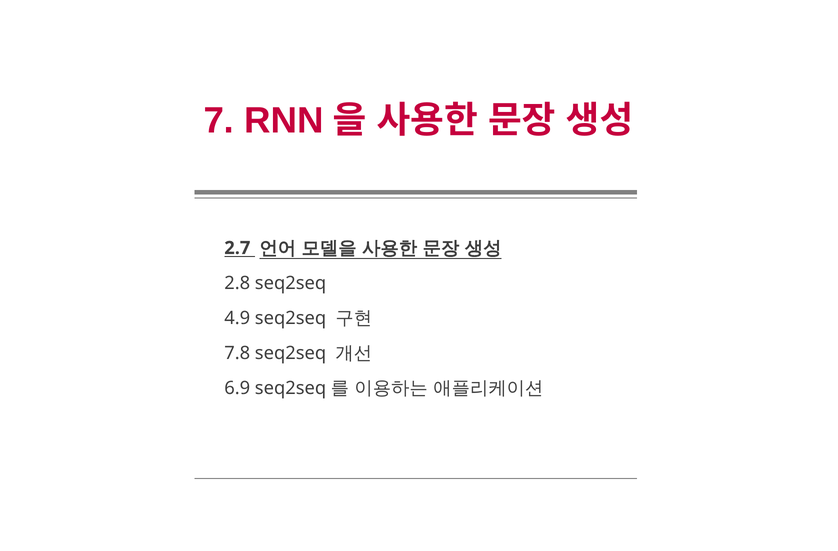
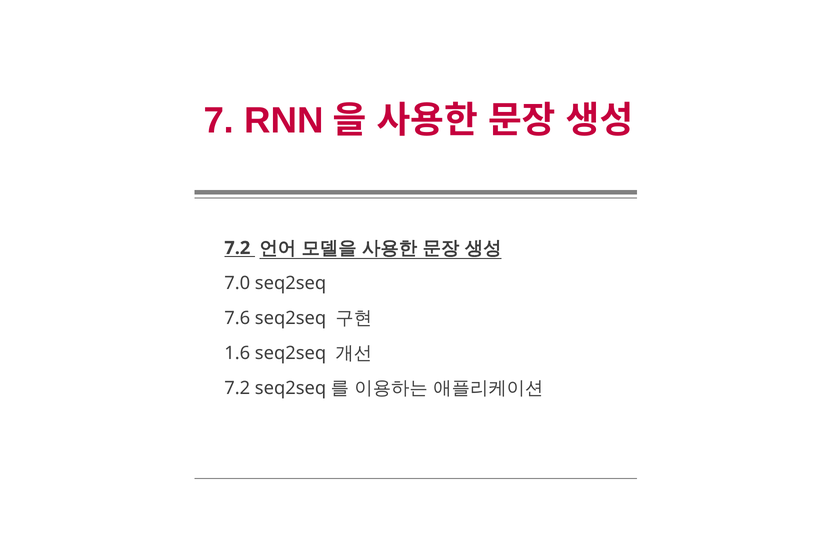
2.7: 2.7 -> 7.2 (237, 248)
2.8: 2.8 -> 7.0 (237, 283)
4.9: 4.9 -> 7.6 (237, 318)
7.8: 7.8 -> 1.6 (237, 353)
6.9: 6.9 -> 7.2 (237, 388)
